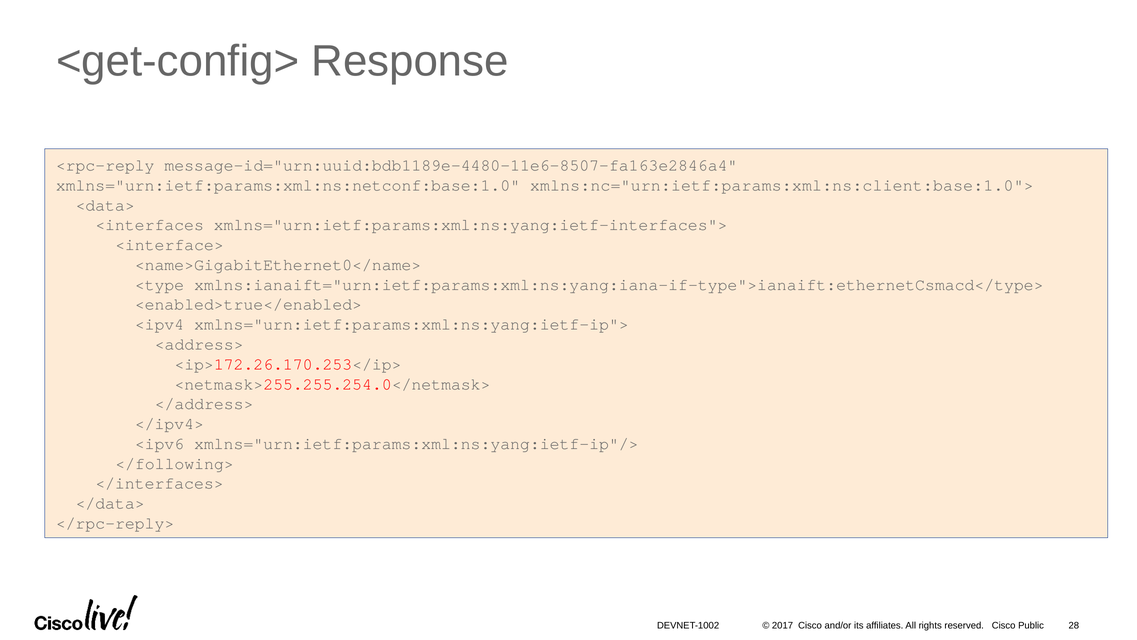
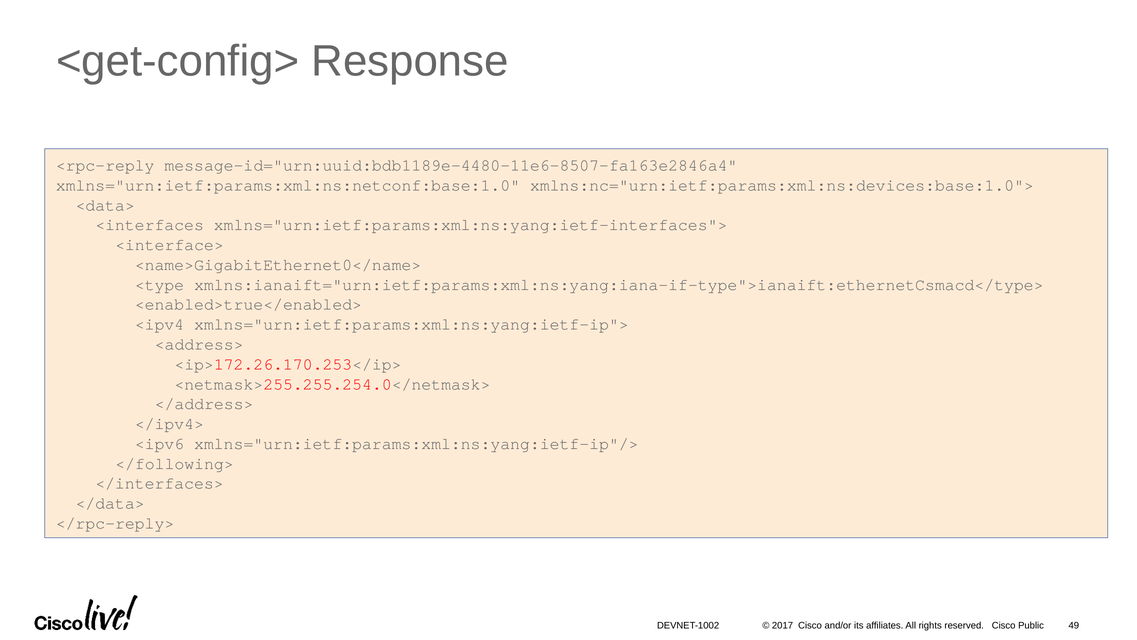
xmlns:nc="urn:ietf:params:xml:ns:client:base:1.0">: xmlns:nc="urn:ietf:params:xml:ns:client:base:1.0"> -> xmlns:nc="urn:ietf:params:xml:ns:devices:base:1.0"> (782, 185)
28: 28 -> 49 (1074, 625)
